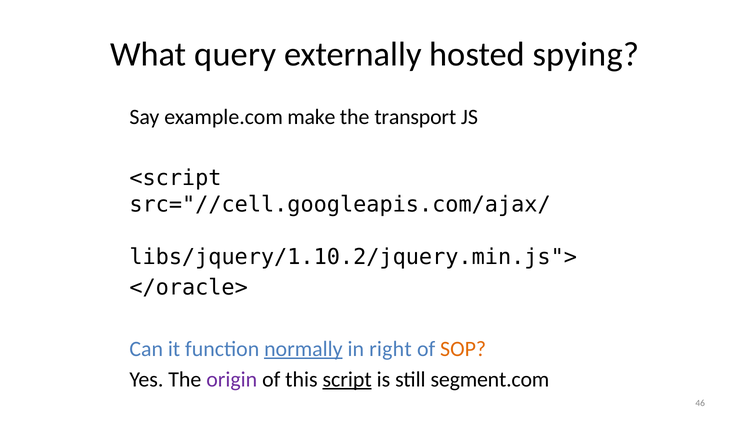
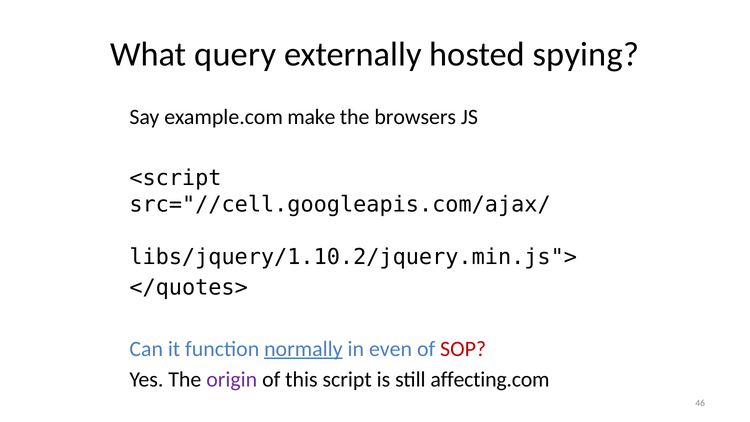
transport: transport -> browsers (415, 117)
</oracle>: </oracle> -> </quotes> (189, 287)
right: right -> even (391, 349)
SOP colour: orange -> red (463, 349)
script underline: present -> none (347, 379)
segment.com: segment.com -> affecting.com (490, 379)
